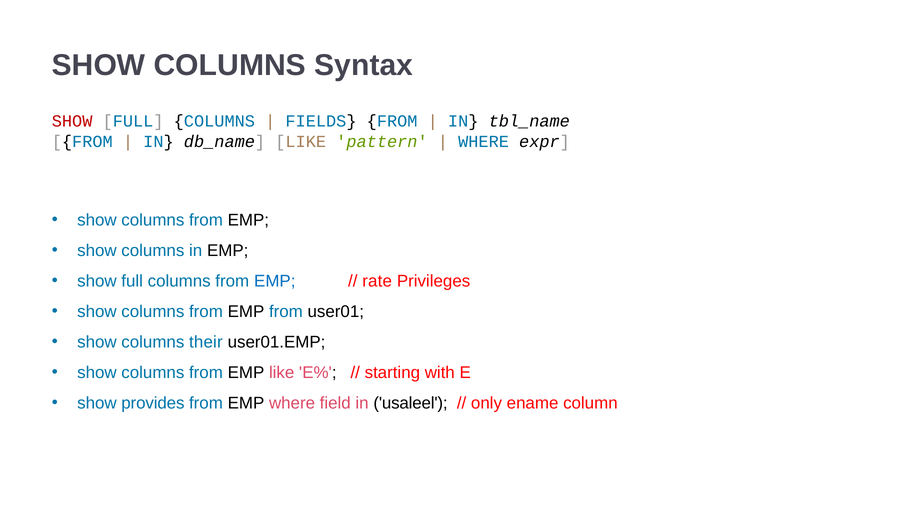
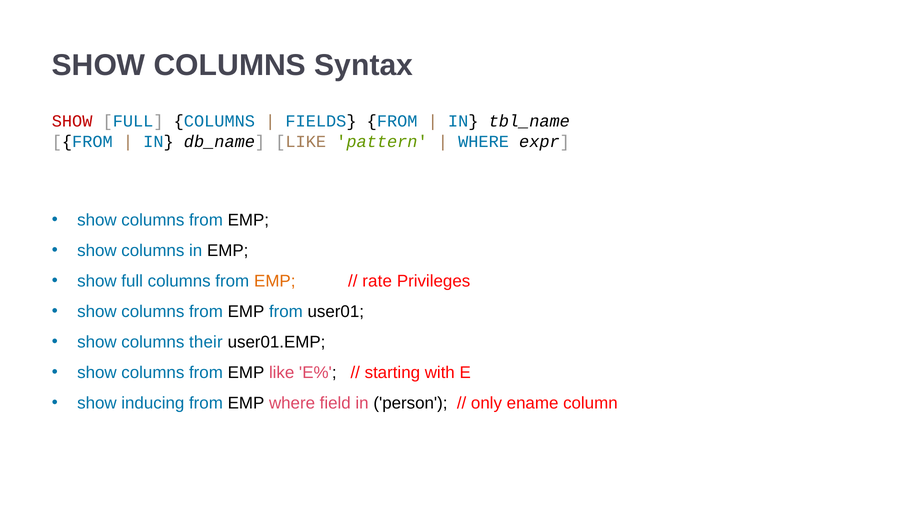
EMP colour: blue -> orange (275, 281)
provides: provides -> inducing (153, 403)
usaleel: usaleel -> person (410, 403)
